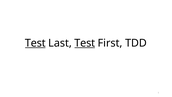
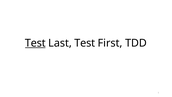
Test underline: present -> none (85, 43)
